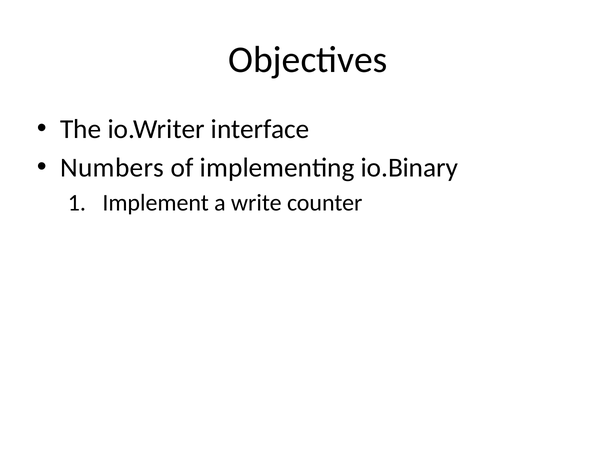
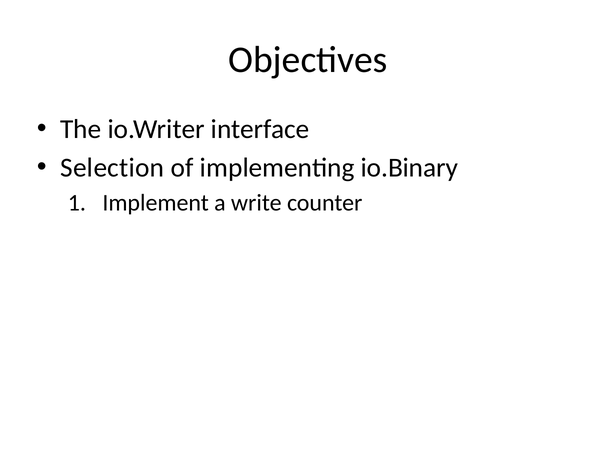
Numbers: Numbers -> Selection (112, 168)
